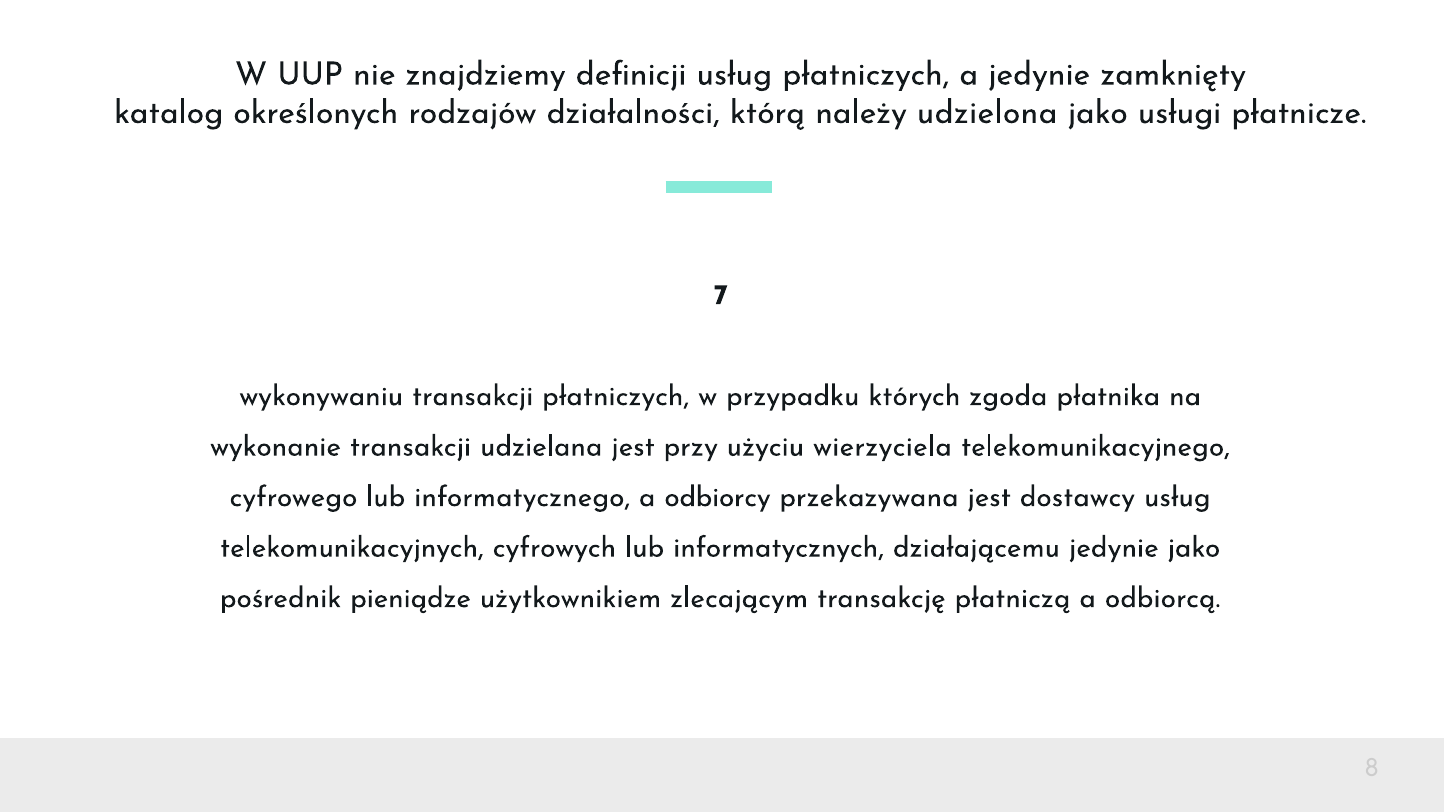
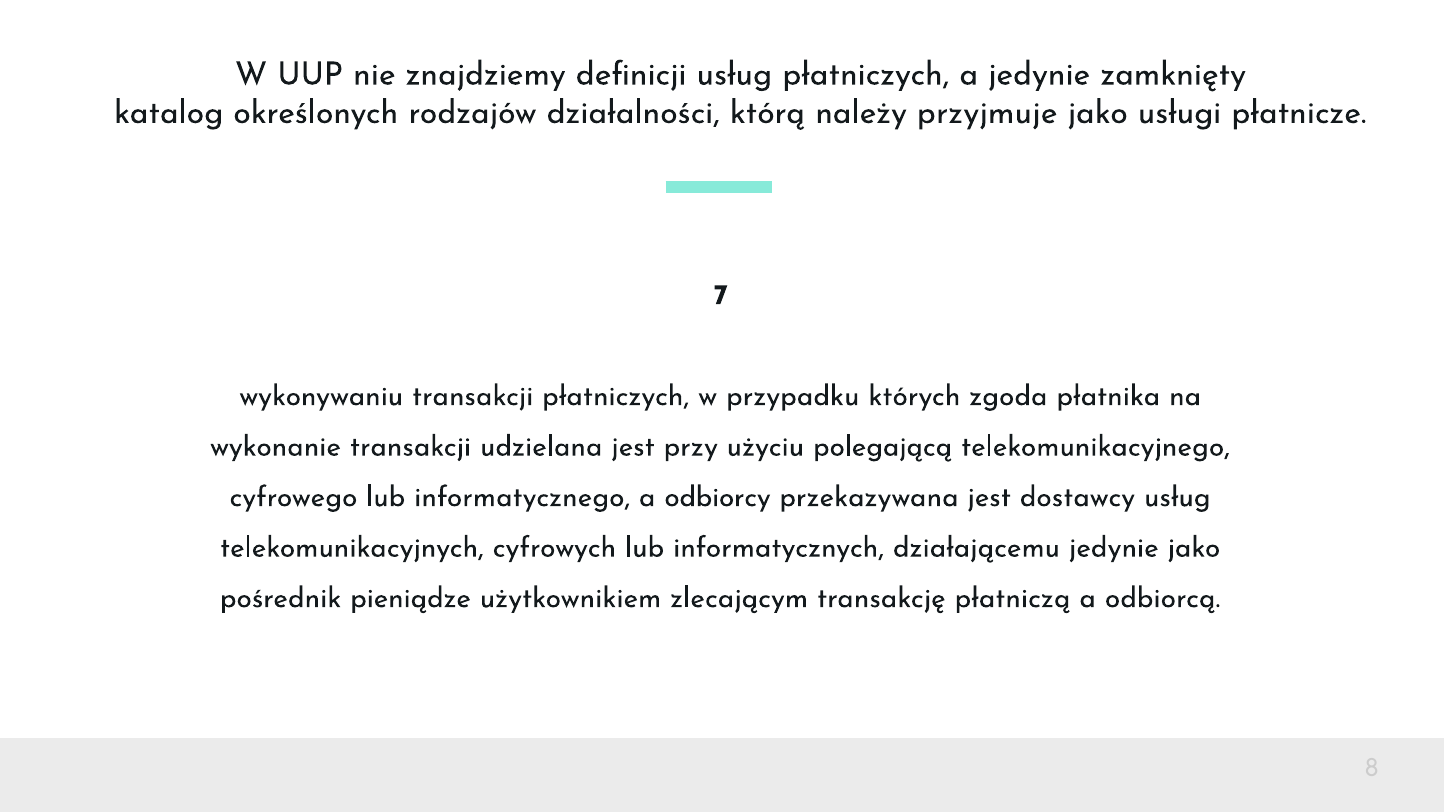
udzielona: udzielona -> przyjmuje (987, 112)
wierzyciela: wierzyciela -> polegającą (883, 447)
